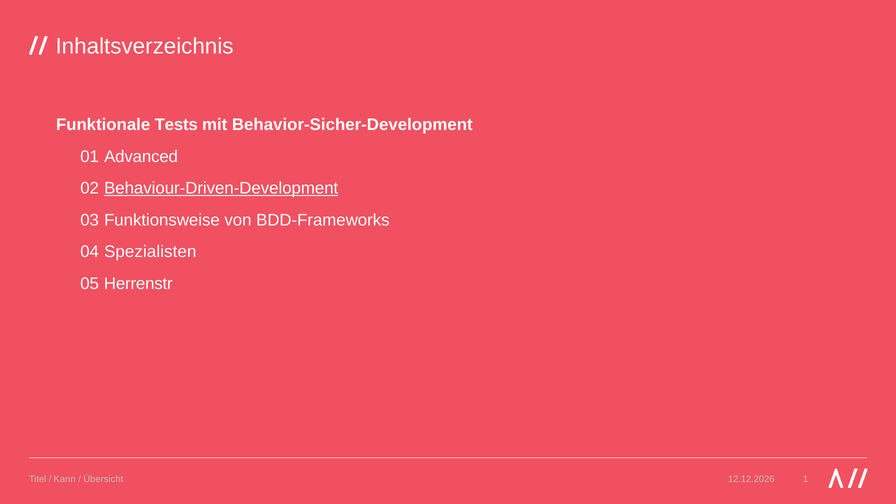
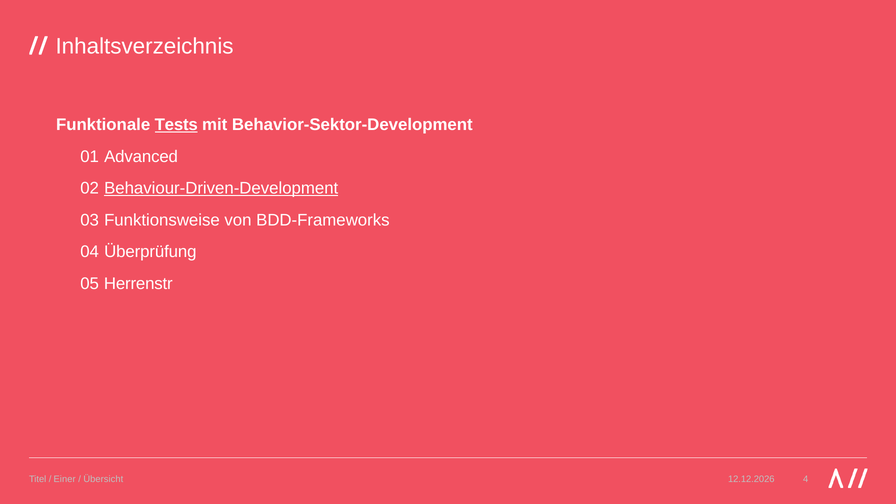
Tests underline: none -> present (176, 125)
Behavior-Sicher-Development: Behavior-Sicher-Development -> Behavior-Sektor-Development (352, 125)
Spezialisten: Spezialisten -> Überprüfung (150, 252)
Kann: Kann -> Einer (65, 479)
1: 1 -> 4 (806, 479)
